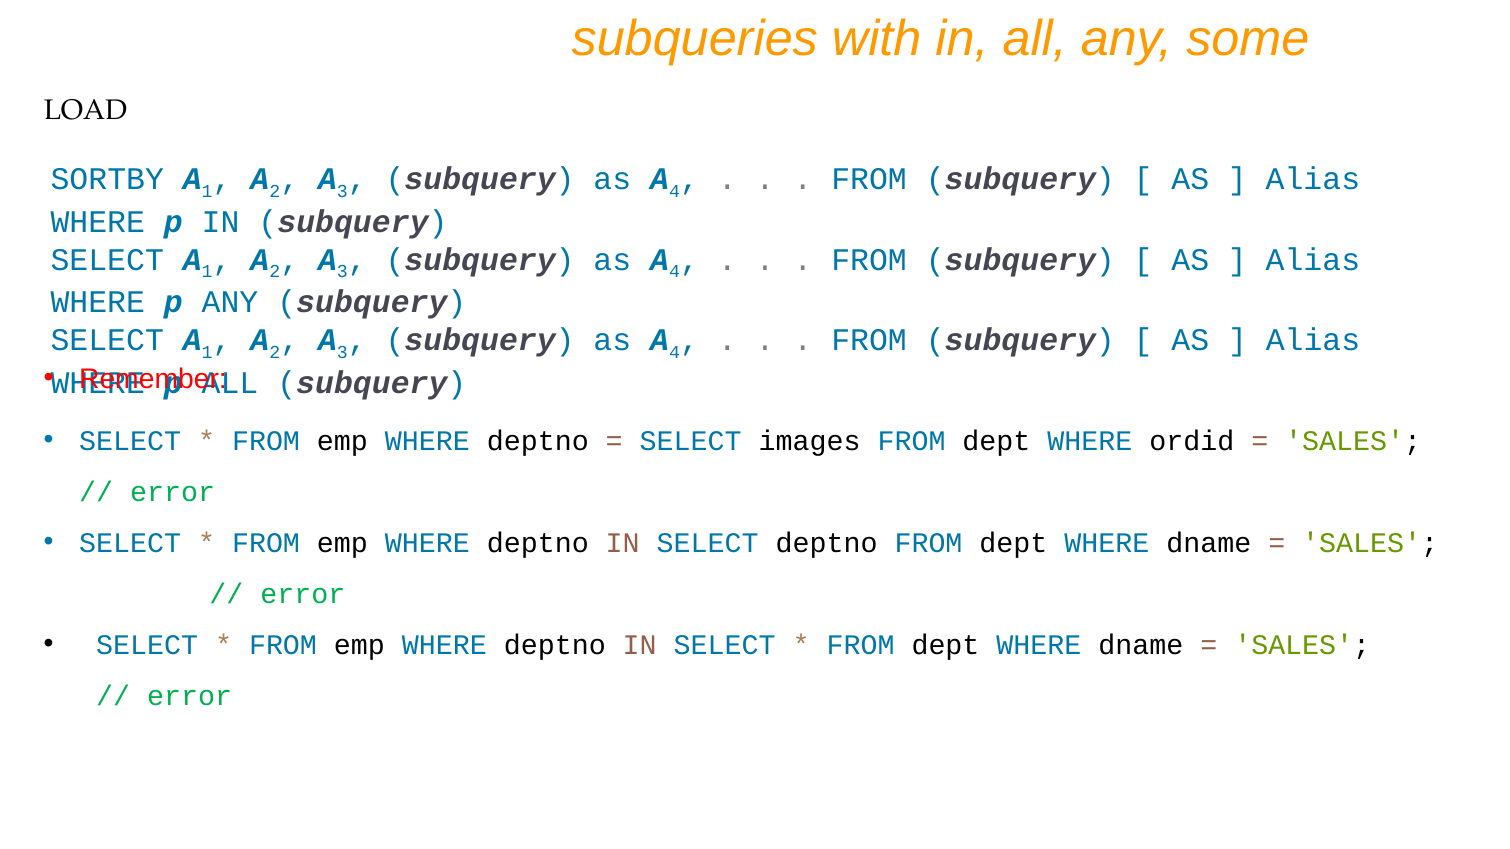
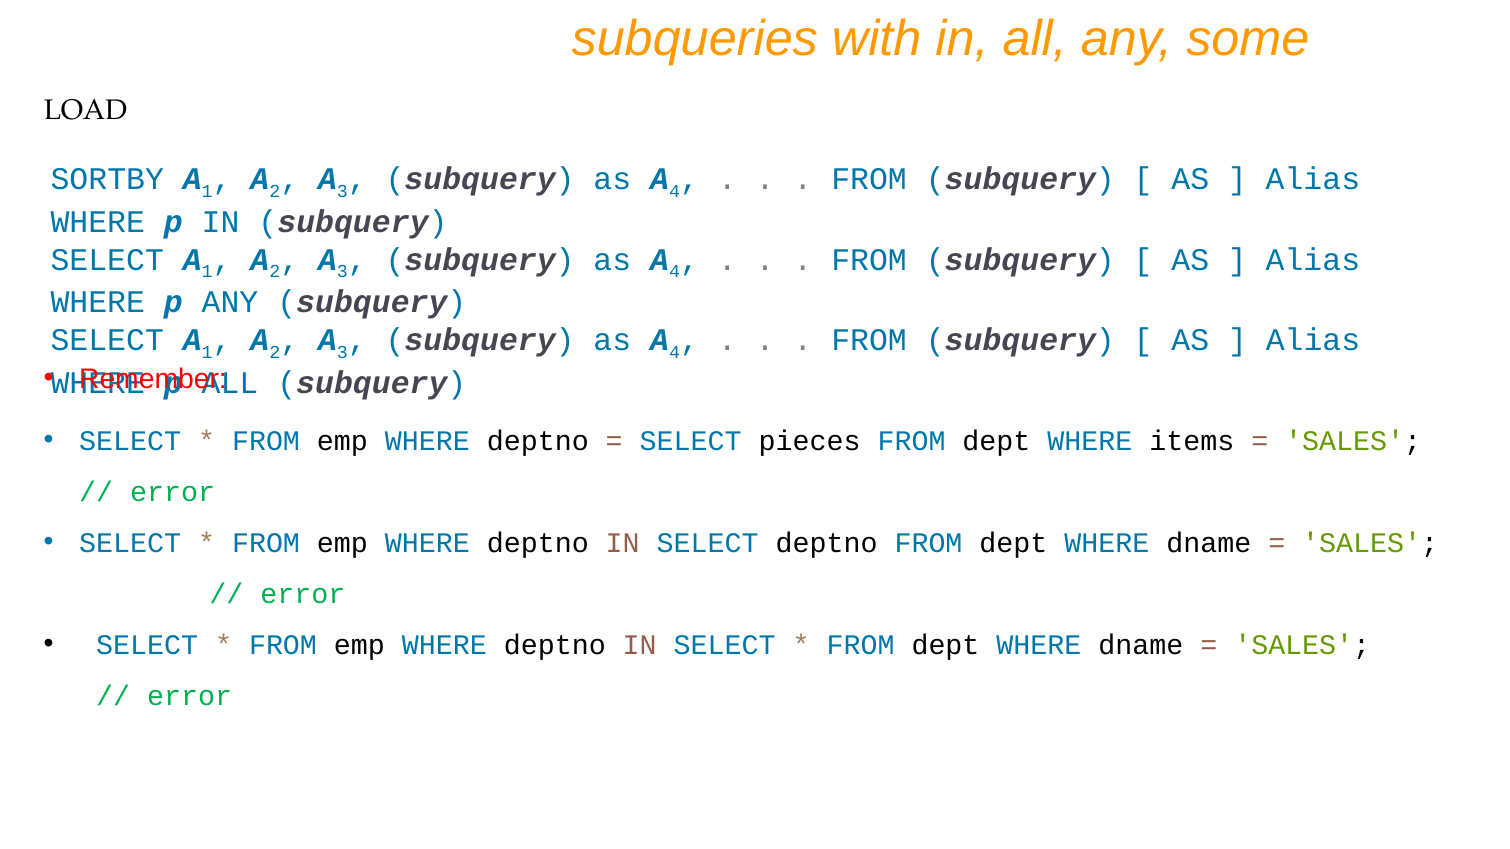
images: images -> pieces (810, 441)
ordid: ordid -> items (1192, 441)
